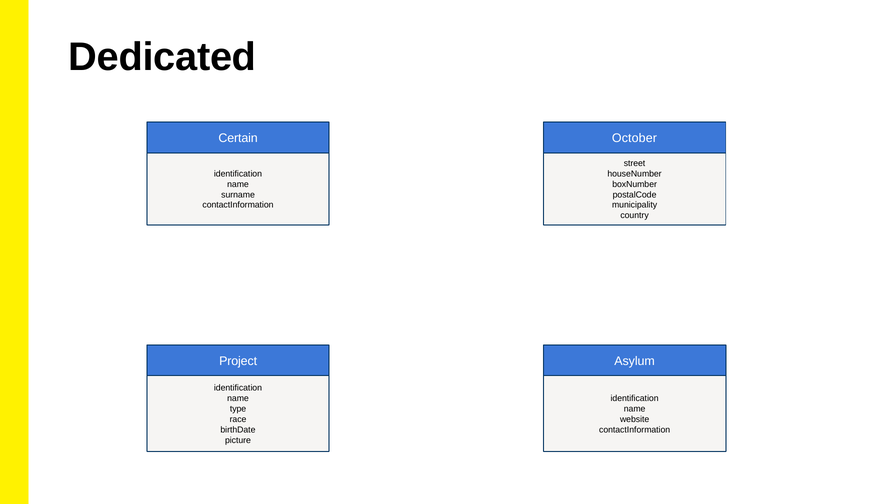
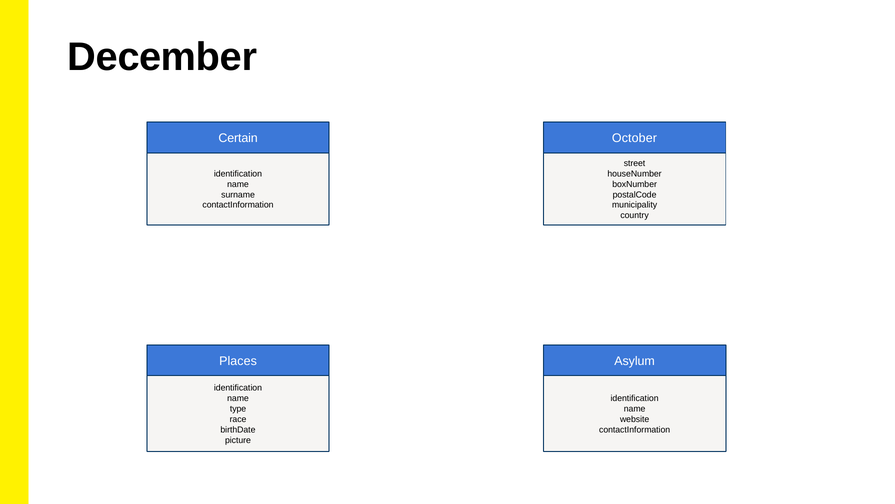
Dedicated: Dedicated -> December (162, 57)
Project: Project -> Places (238, 361)
